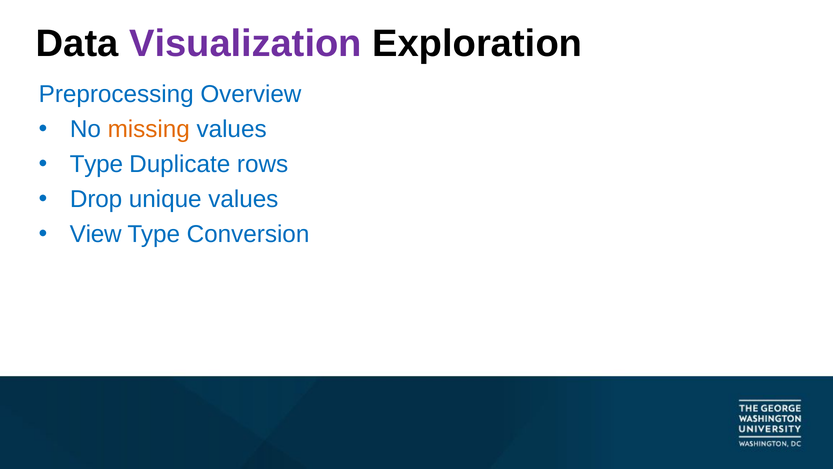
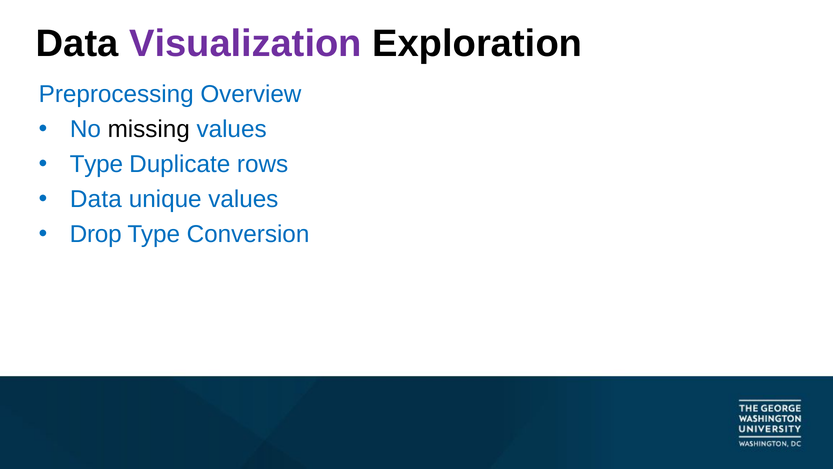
missing colour: orange -> black (149, 129)
Drop: Drop -> Data (96, 199)
View: View -> Drop (96, 234)
